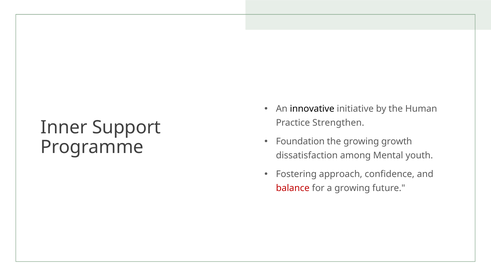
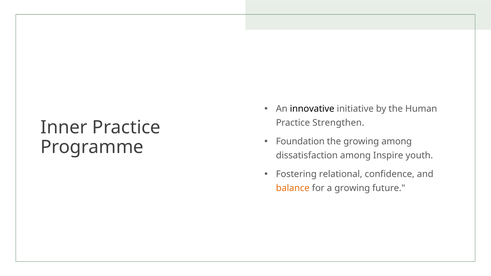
Inner Support: Support -> Practice (126, 127)
growing growth: growth -> among (397, 142)
Mental: Mental -> Inspire (388, 155)
approach: approach -> relational (341, 174)
balance colour: red -> orange (293, 188)
